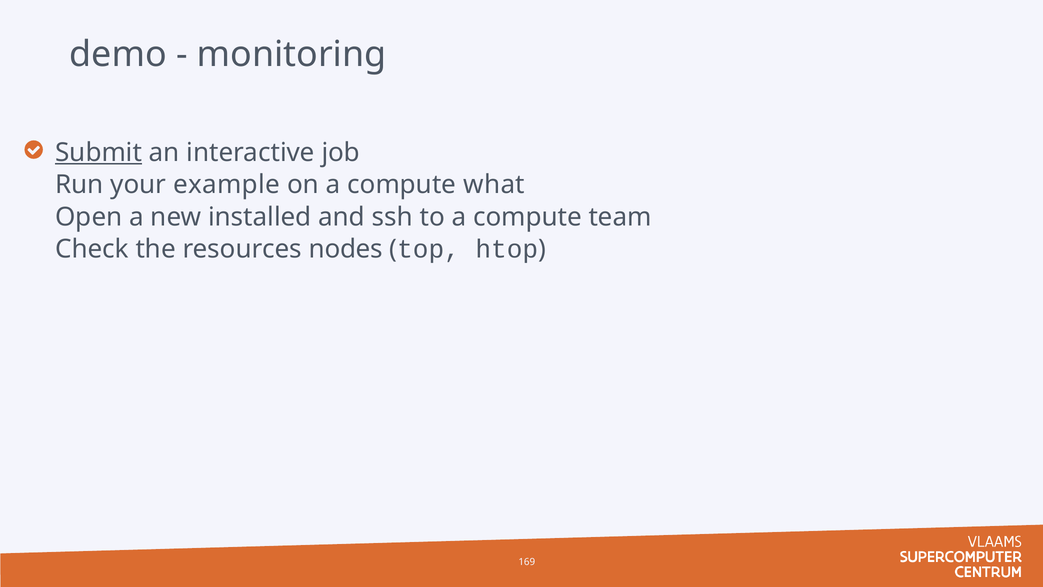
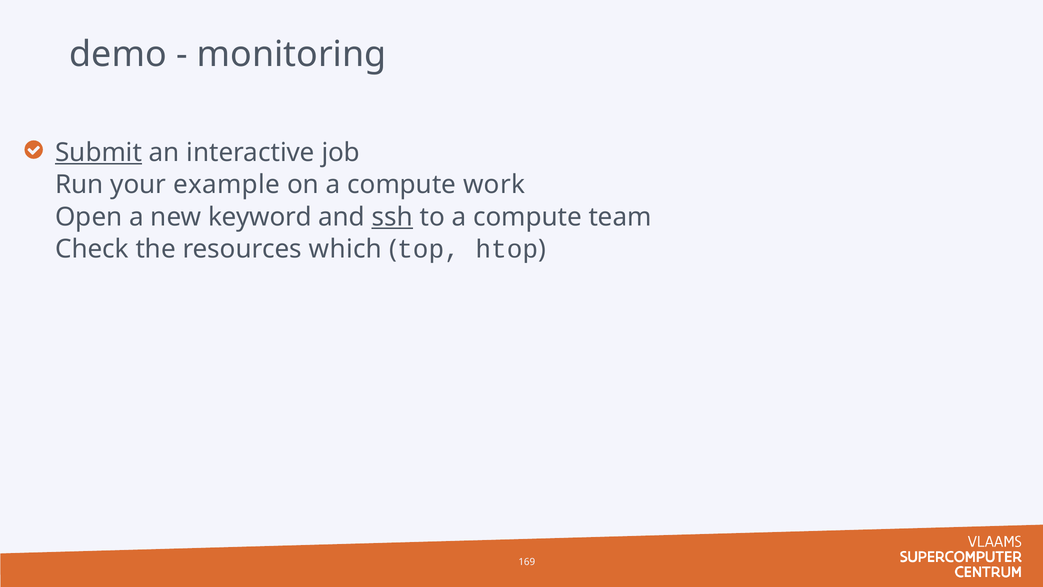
what: what -> work (494, 185)
installed: installed -> keyword (260, 217)
ssh underline: none -> present (392, 217)
nodes: nodes -> which (345, 249)
